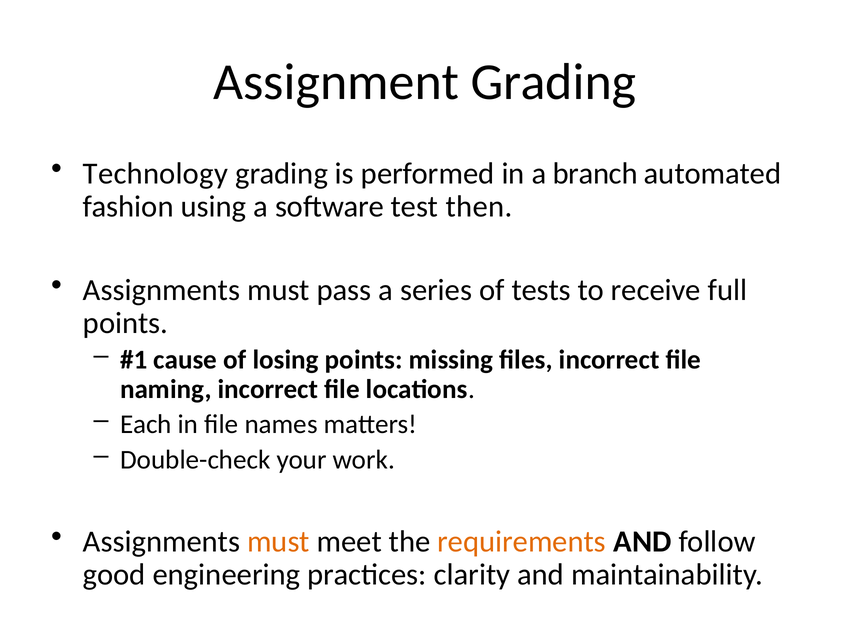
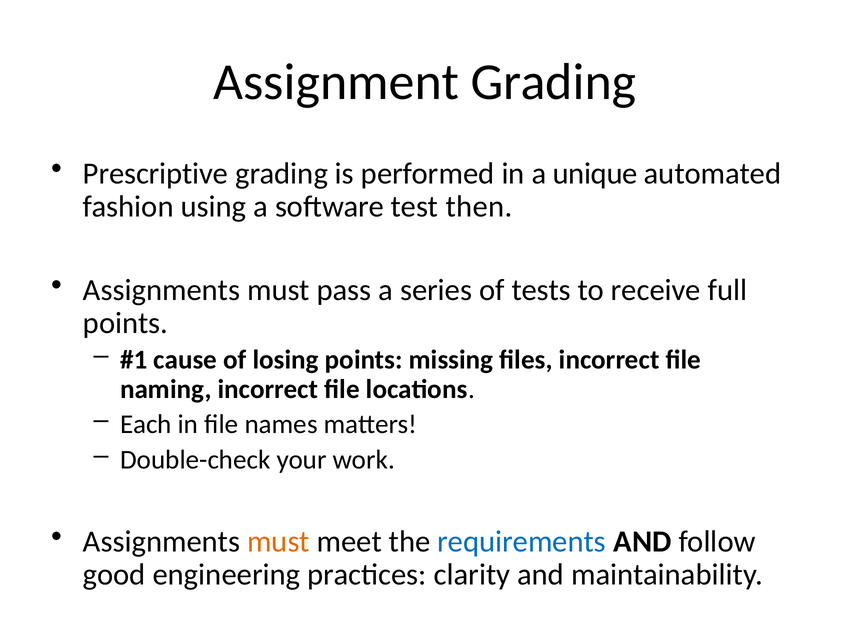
Technology: Technology -> Prescriptive (156, 174)
branch: branch -> unique (595, 174)
requirements colour: orange -> blue (522, 542)
